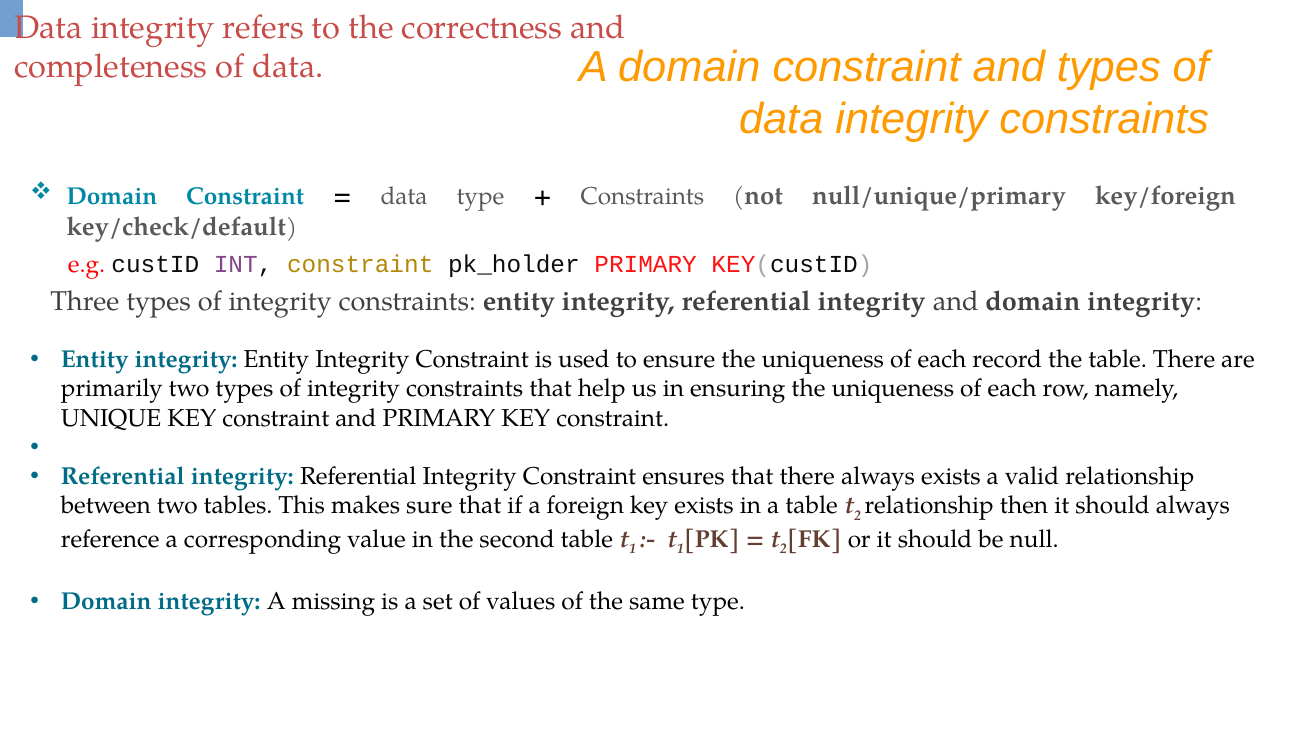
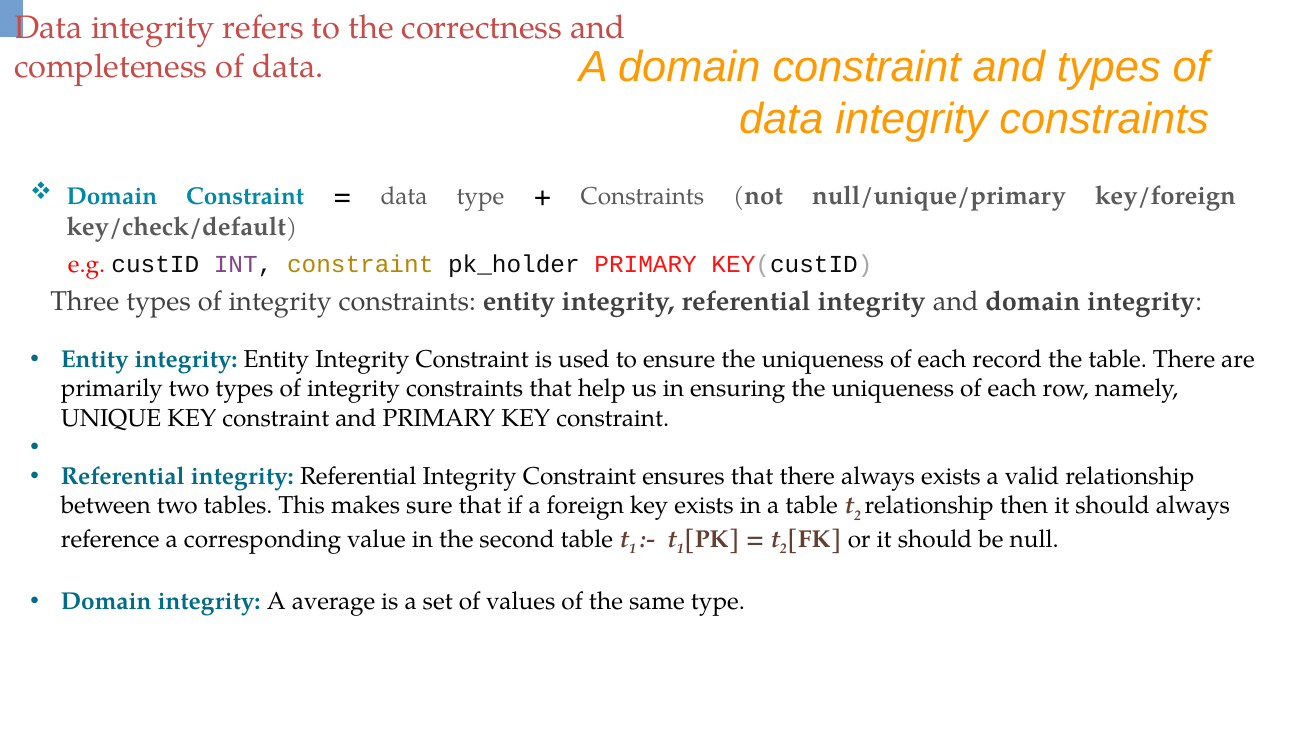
missing: missing -> average (334, 602)
